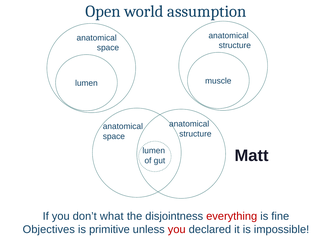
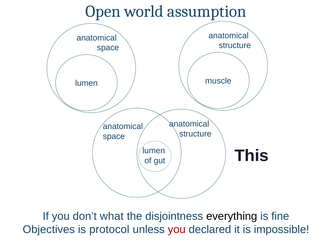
Matt: Matt -> This (252, 156)
everything colour: red -> black (232, 216)
primitive: primitive -> protocol (109, 229)
